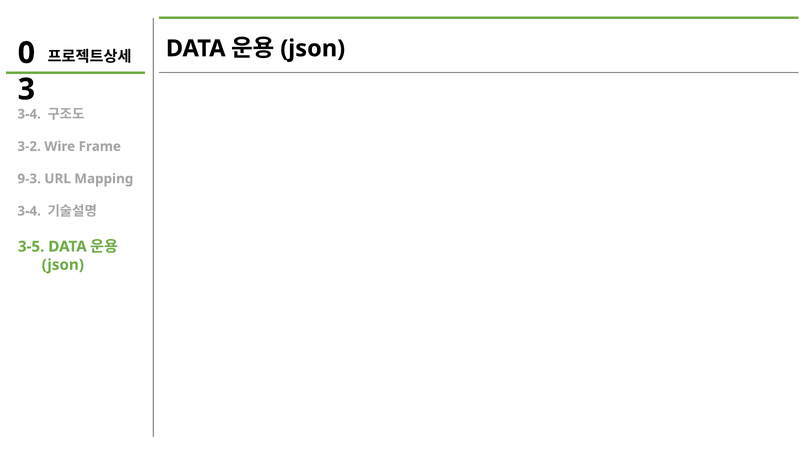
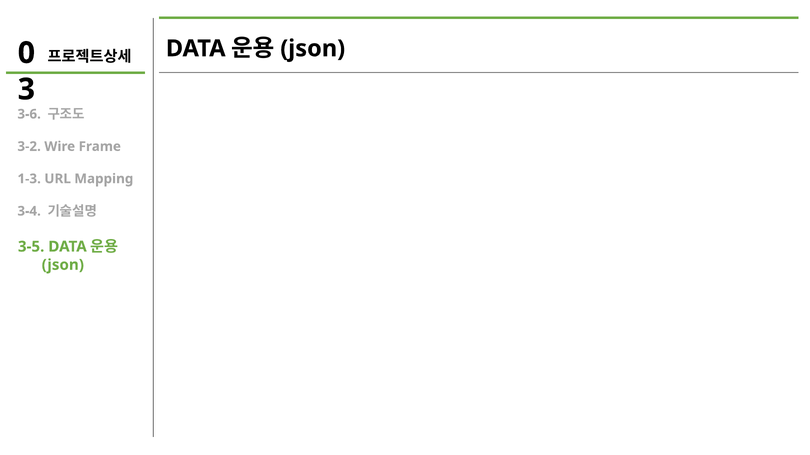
3-4: 3-4 -> 3-6 (29, 114)
9-3: 9-3 -> 1-3 (29, 179)
